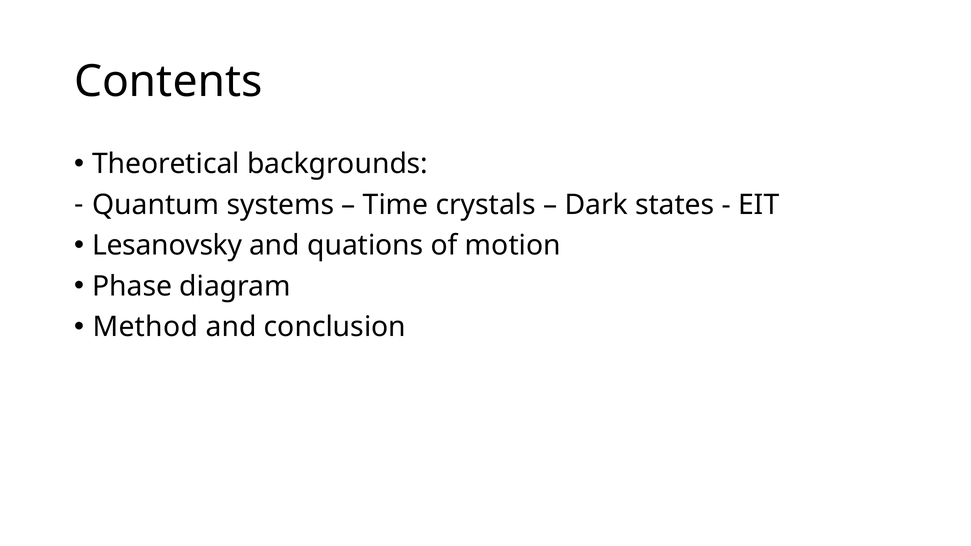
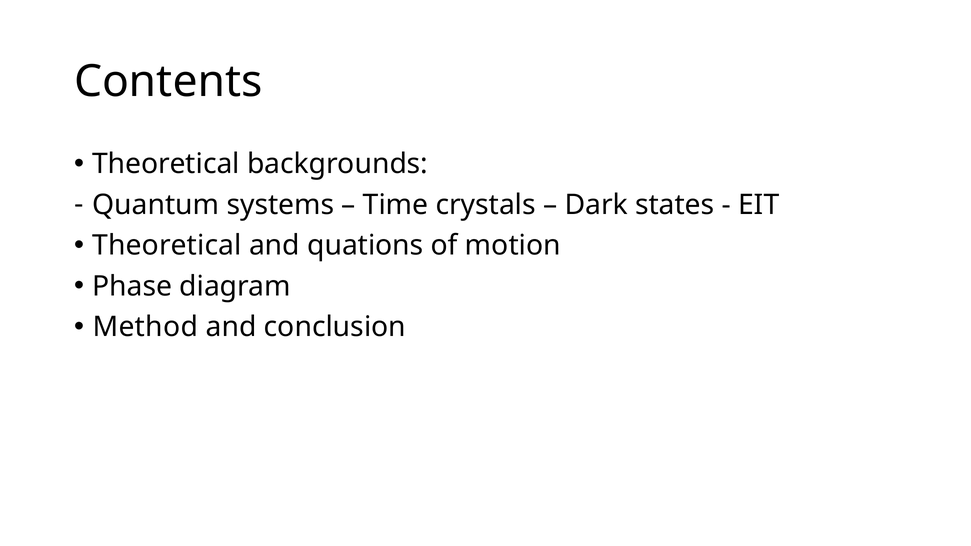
Lesanovsky: Lesanovsky -> Theoretical (167, 246)
